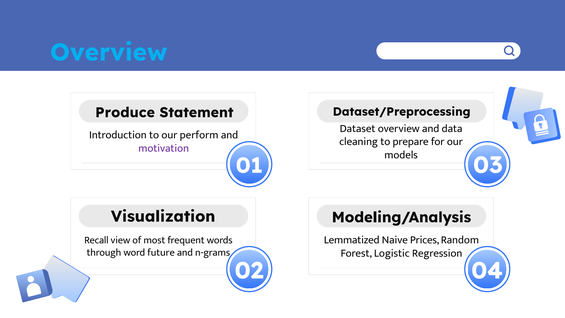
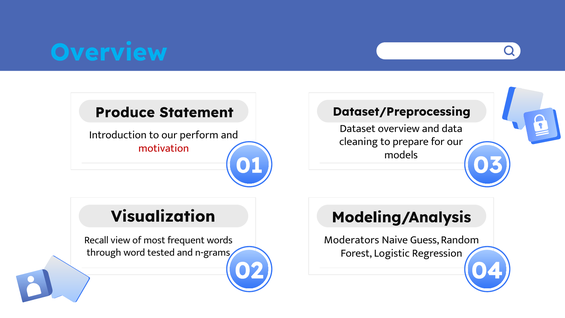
motivation colour: purple -> red (164, 148)
Lemmatized: Lemmatized -> Moderators (352, 240)
Prices: Prices -> Guess (425, 240)
future: future -> tested (161, 252)
